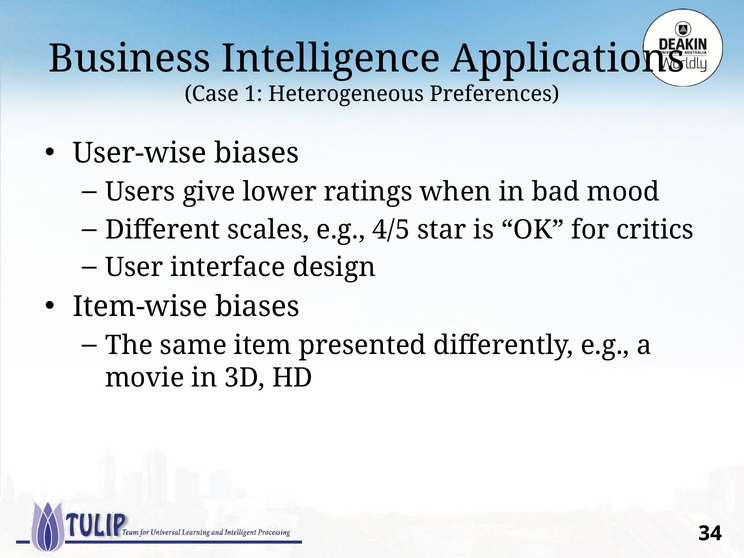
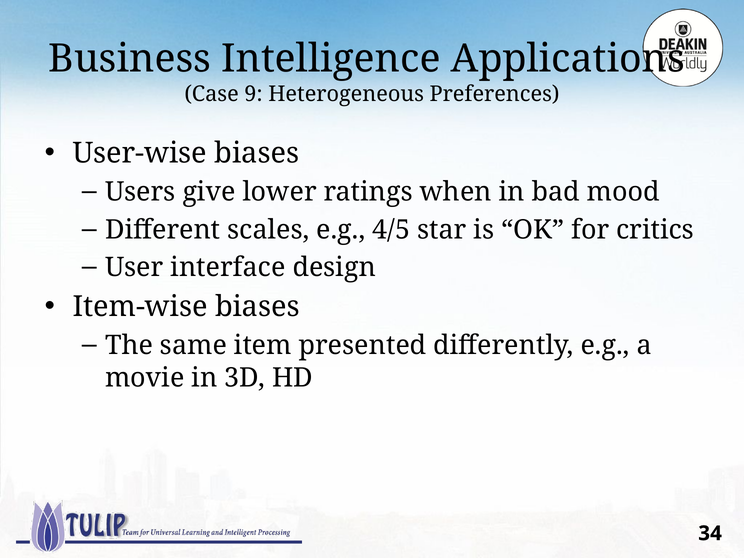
1: 1 -> 9 (254, 94)
